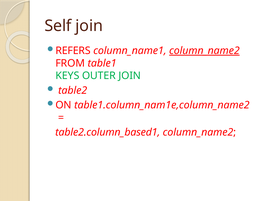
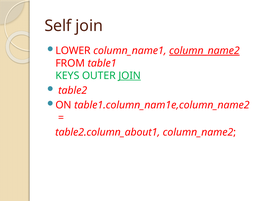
REFERS: REFERS -> LOWER (73, 51)
JOIN underline: none -> present (130, 76)
table2.column_based1: table2.column_based1 -> table2.column_about1 (108, 132)
